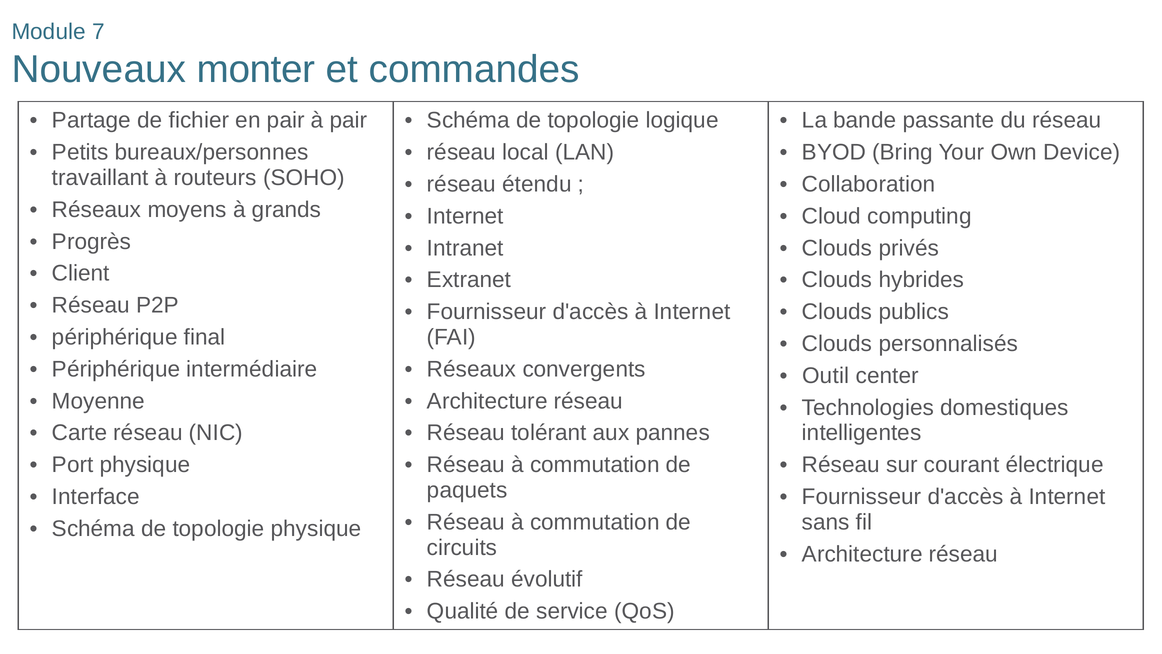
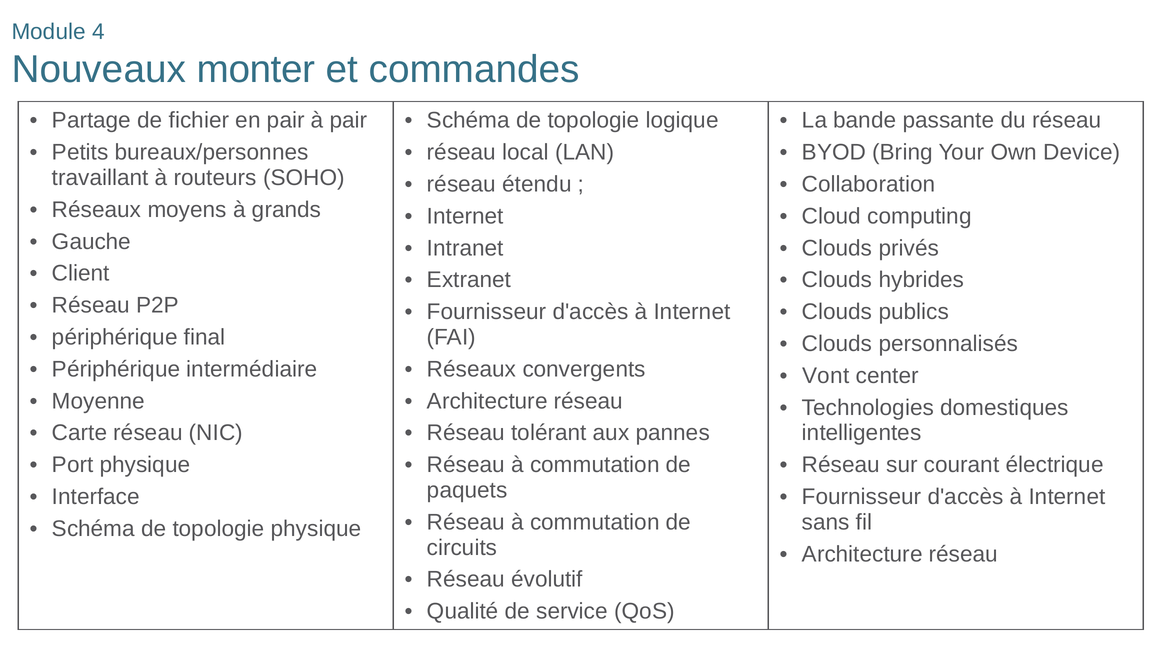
7: 7 -> 4 (98, 32)
Progrès: Progrès -> Gauche (92, 241)
Outil: Outil -> Vont (826, 375)
